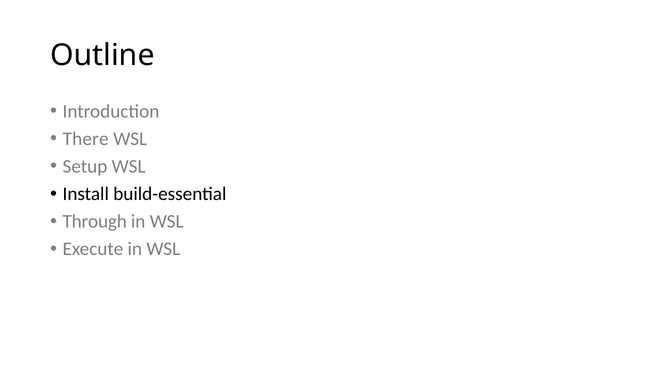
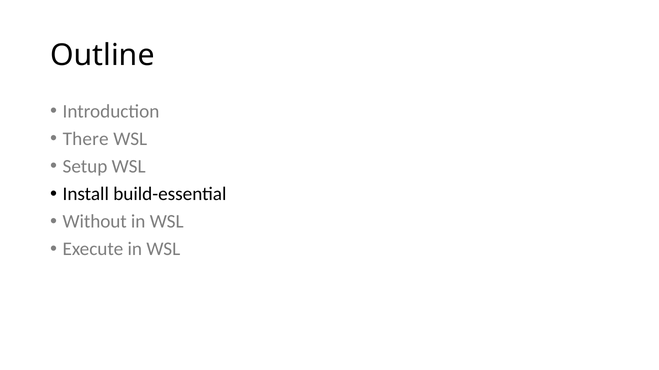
Through: Through -> Without (95, 222)
